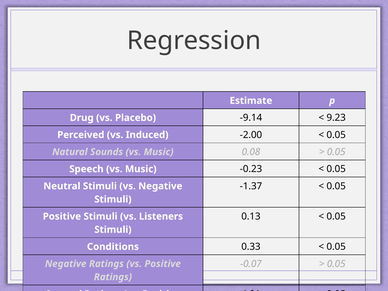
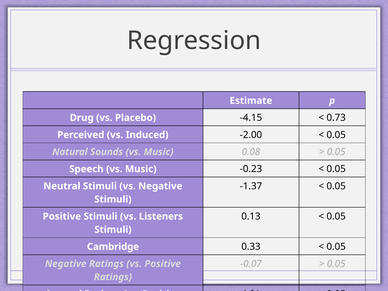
-9.14: -9.14 -> -4.15 (251, 118)
9.23: 9.23 -> 0.73 (336, 118)
Conditions: Conditions -> Cambridge (113, 247)
